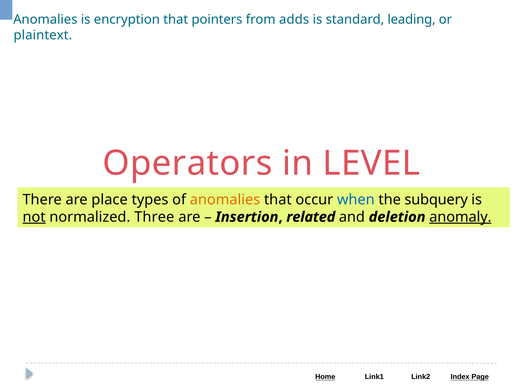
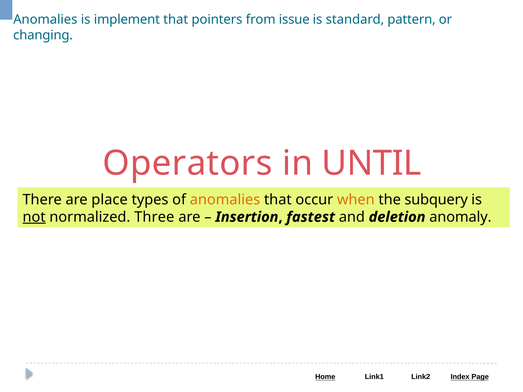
encryption: encryption -> implement (127, 19)
adds: adds -> issue (294, 19)
leading: leading -> pattern (412, 19)
plaintext: plaintext -> changing (43, 35)
LEVEL: LEVEL -> UNTIL (372, 163)
when colour: blue -> orange (356, 200)
related: related -> fastest (311, 217)
anomaly underline: present -> none (460, 217)
